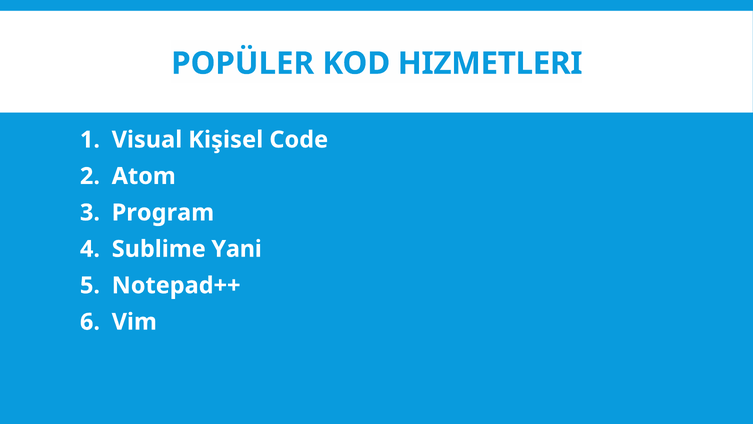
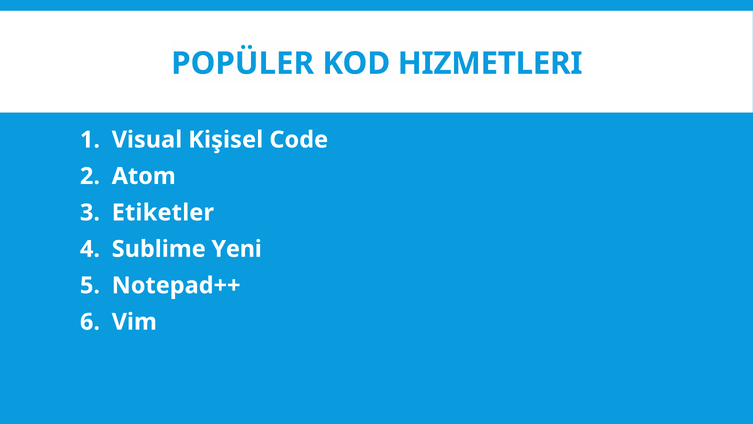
Program: Program -> Etiketler (163, 212)
Yani: Yani -> Yeni (237, 249)
